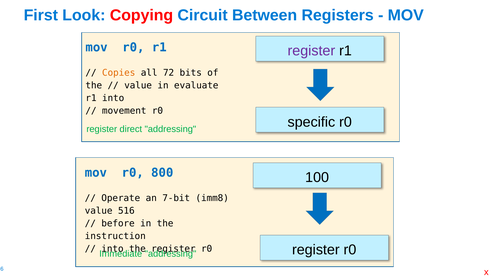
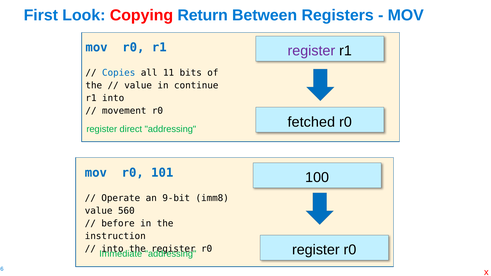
Circuit: Circuit -> Return (203, 15)
Copies colour: orange -> blue (119, 73)
72: 72 -> 11 (169, 73)
evaluate: evaluate -> continue (196, 86)
specific: specific -> fetched (311, 122)
800: 800 -> 101 (162, 173)
7-bit: 7-bit -> 9-bit (176, 198)
516: 516 -> 560 (126, 211)
